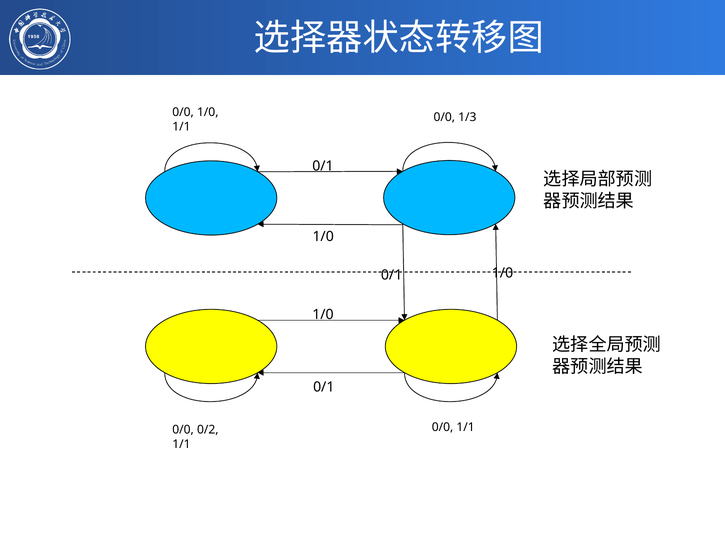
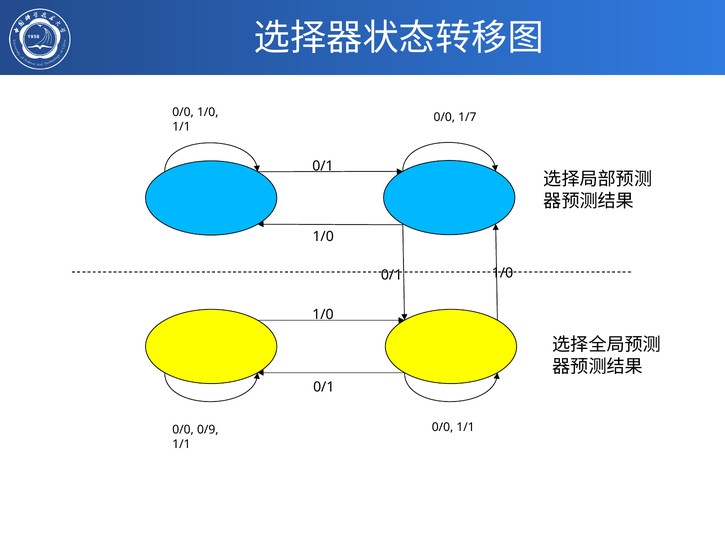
1/3: 1/3 -> 1/7 (467, 117)
0/2: 0/2 -> 0/9 (208, 430)
